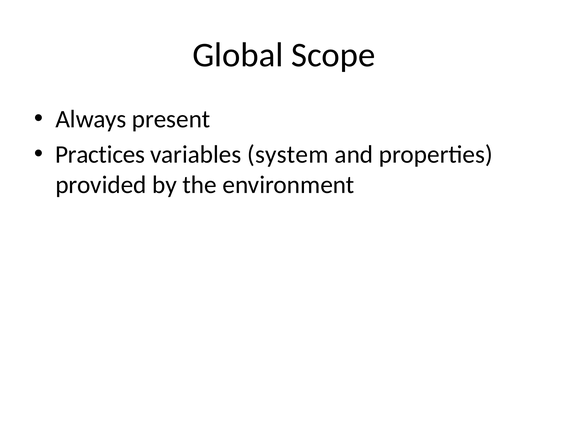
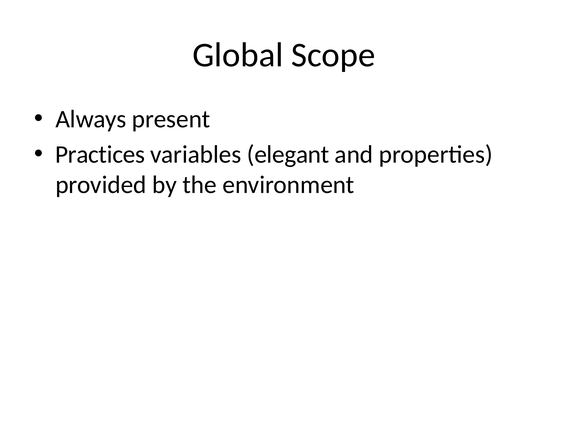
system: system -> elegant (288, 155)
